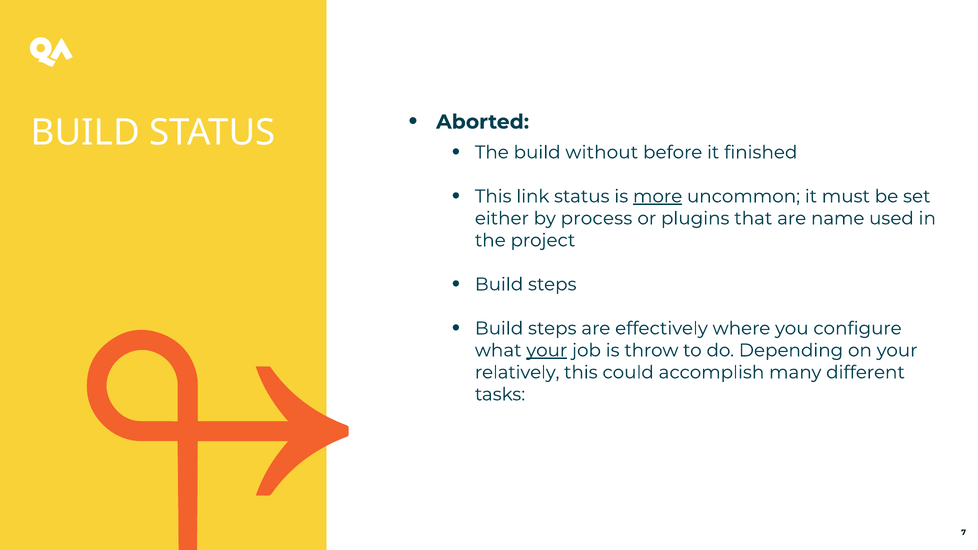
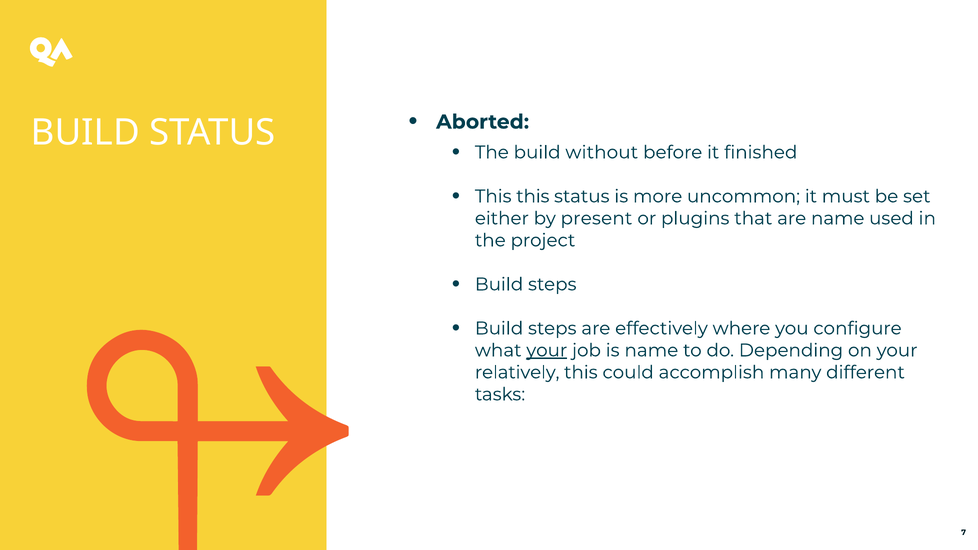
This link: link -> this (533, 196)
more underline: present -> none (658, 196)
process: process -> present (596, 218)
is throw: throw -> name (651, 350)
